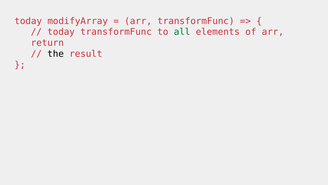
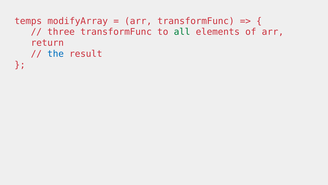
today: today -> temps (28, 21)
today: today -> three (61, 32)
the colour: black -> blue (56, 54)
